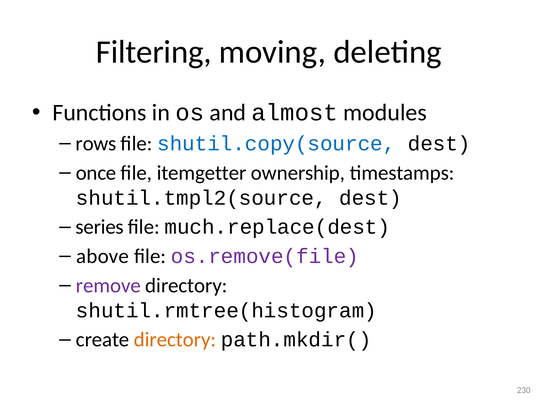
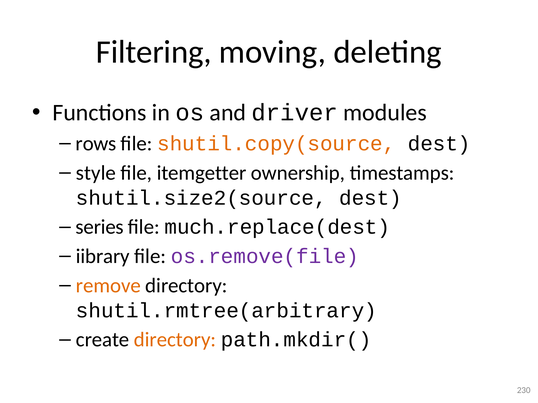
almost: almost -> driver (295, 113)
shutil.copy(source colour: blue -> orange (276, 144)
once: once -> style (96, 173)
shutil.tmpl2(source: shutil.tmpl2(source -> shutil.size2(source (201, 198)
above: above -> iibrary (103, 257)
remove colour: purple -> orange (108, 286)
shutil.rmtree(histogram: shutil.rmtree(histogram -> shutil.rmtree(arbitrary (226, 311)
